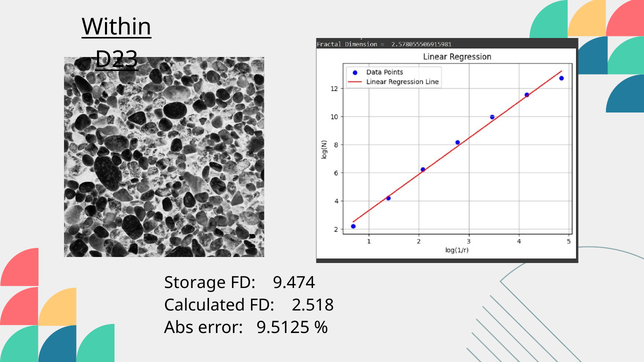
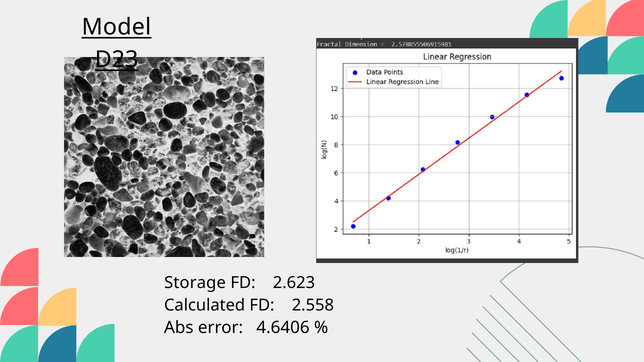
Within: Within -> Model (116, 27)
9.474: 9.474 -> 2.623 (294, 283)
2.518: 2.518 -> 2.558 (313, 305)
9.5125: 9.5125 -> 4.6406 (283, 328)
